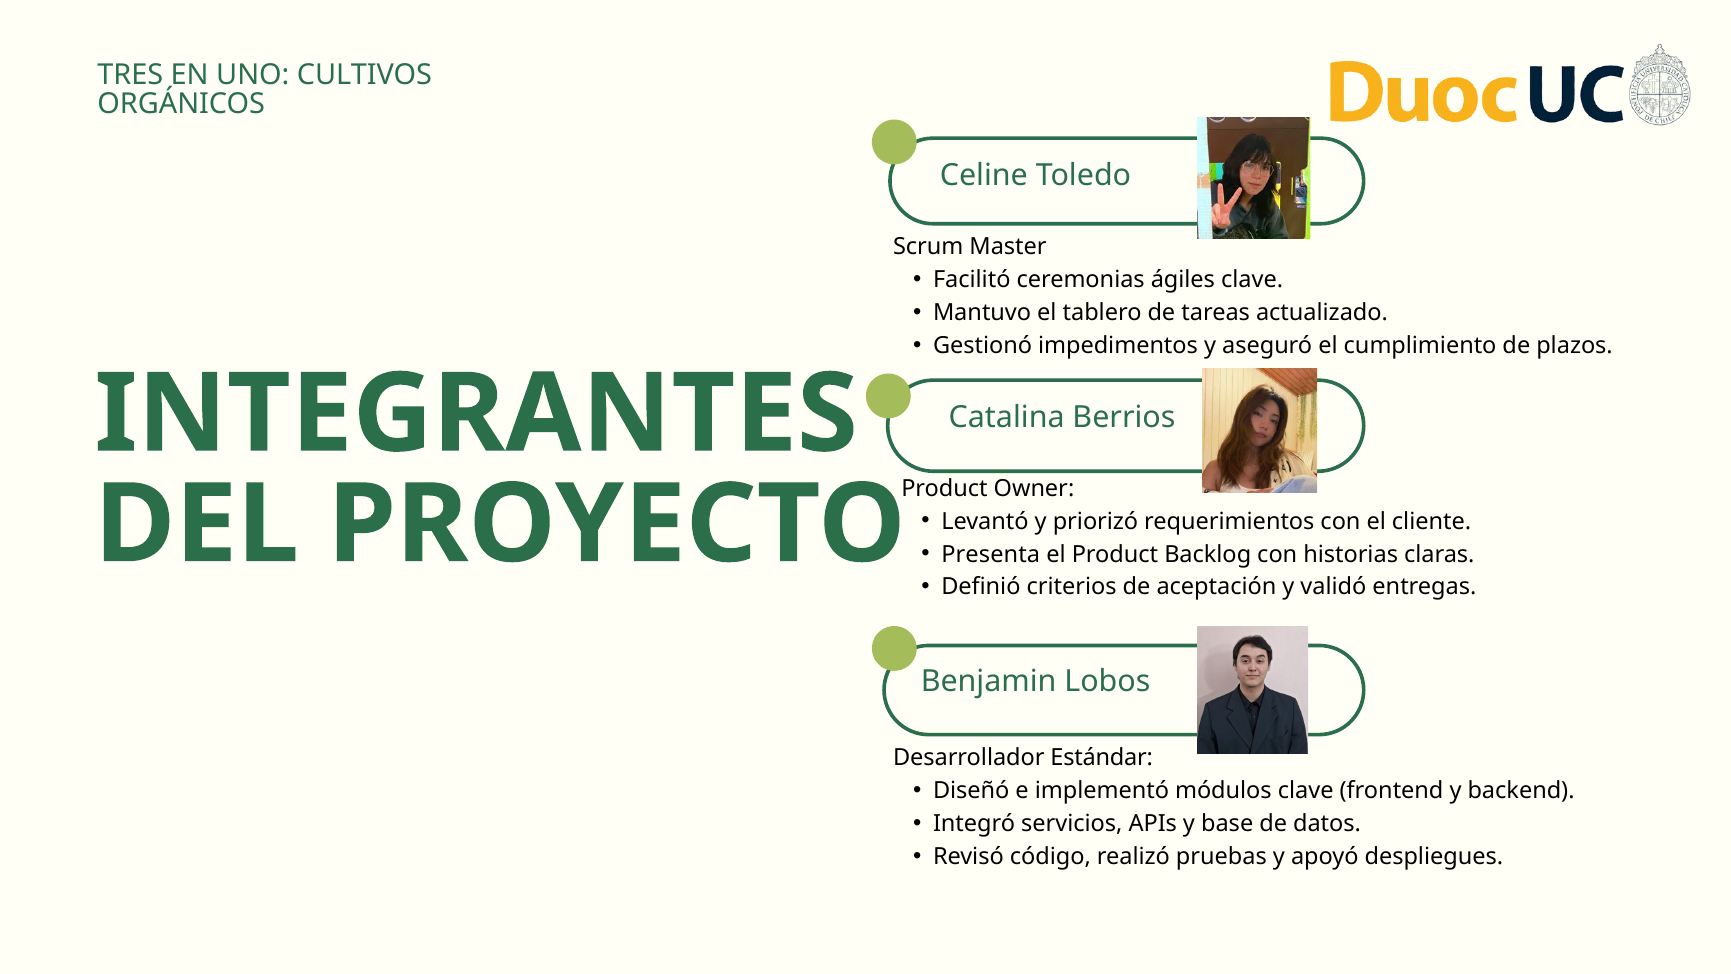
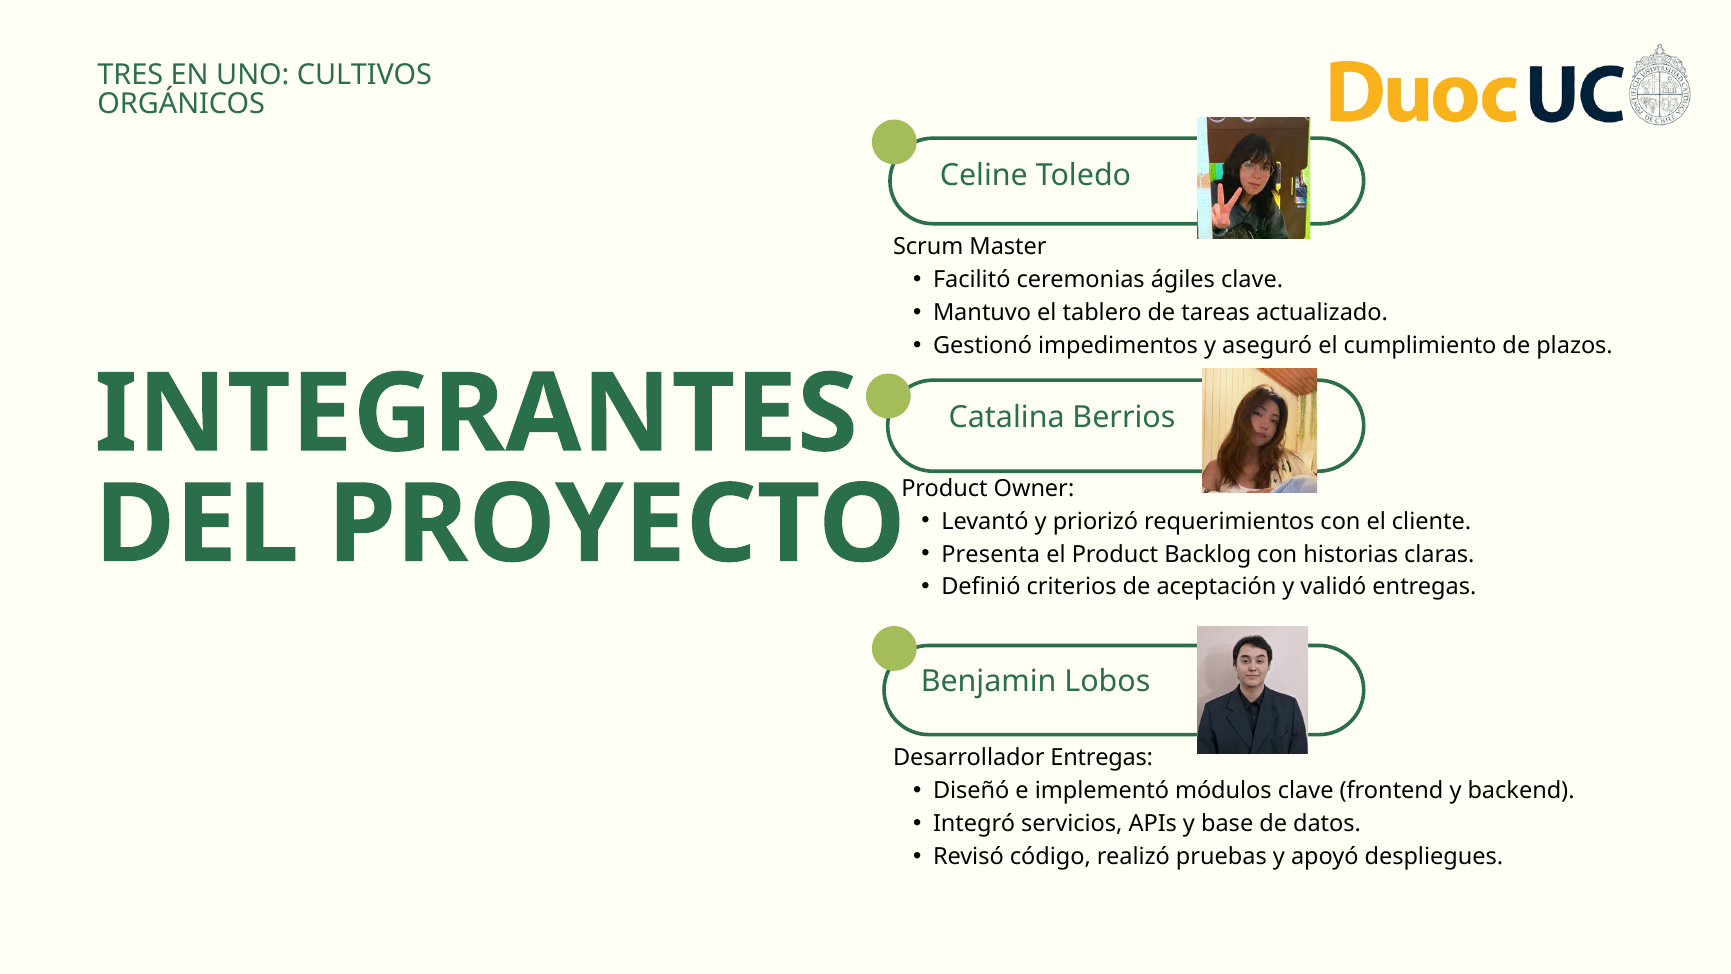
Desarrollador Estándar: Estándar -> Entregas (1102, 758)
